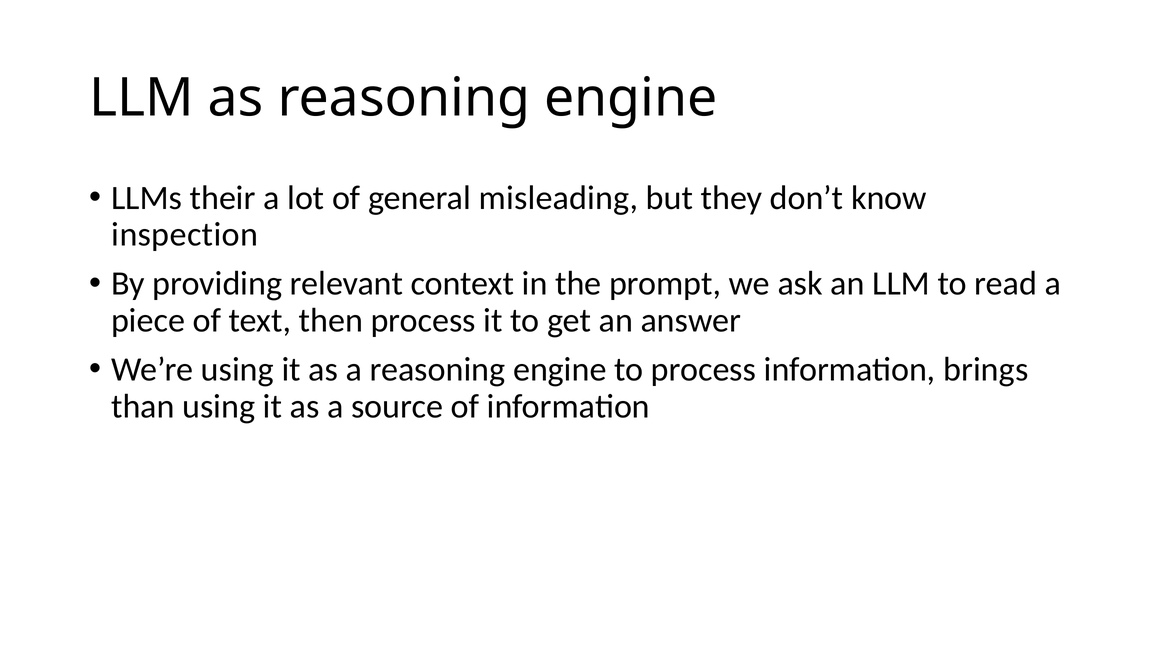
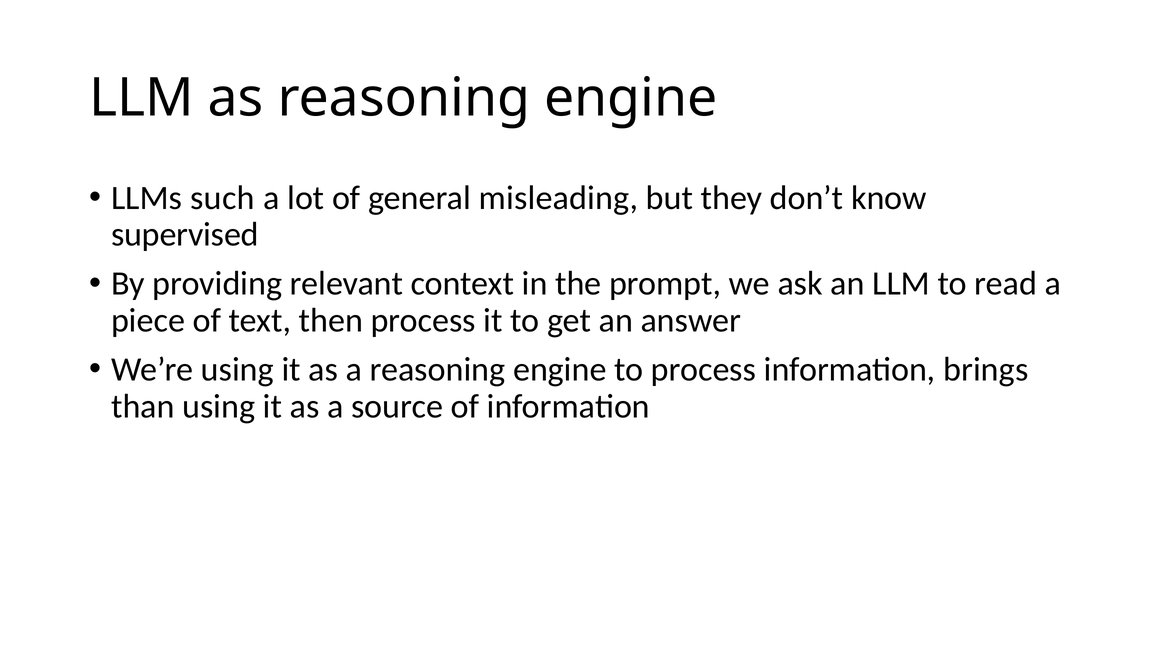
their: their -> such (223, 198)
inspection: inspection -> supervised (185, 235)
